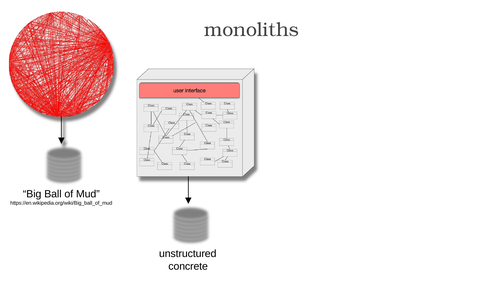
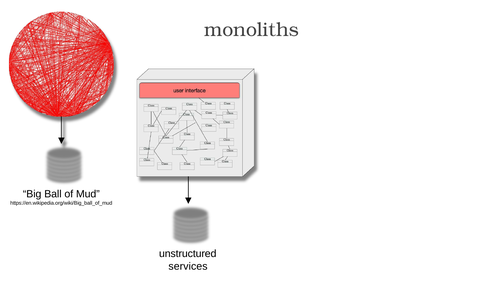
concrete: concrete -> services (188, 266)
